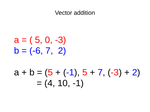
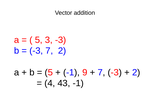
0: 0 -> 3 (49, 40)
-6: -6 -> -3 (36, 51)
-1 5: 5 -> 9 (85, 73)
10: 10 -> 43 (64, 84)
